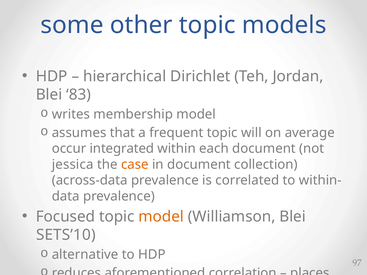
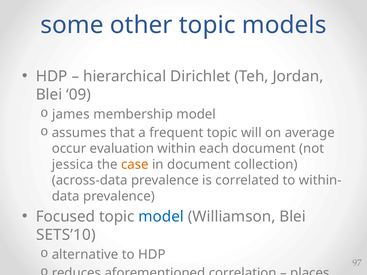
83: 83 -> 09 (79, 95)
writes: writes -> james (71, 114)
integrated: integrated -> evaluation (122, 149)
model colour: orange -> blue (161, 217)
